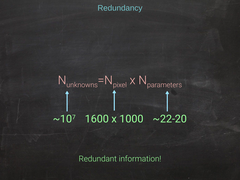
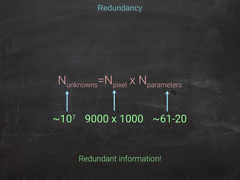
1600: 1600 -> 9000 (97, 119)
~22-20: ~22-20 -> ~61-20 (170, 119)
